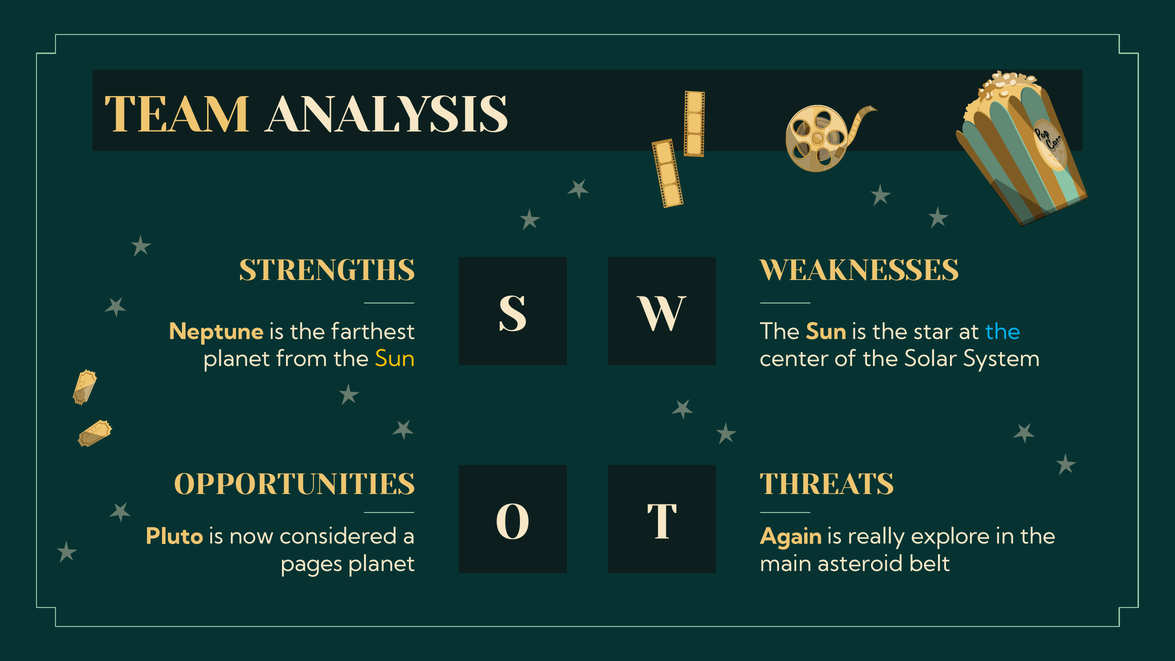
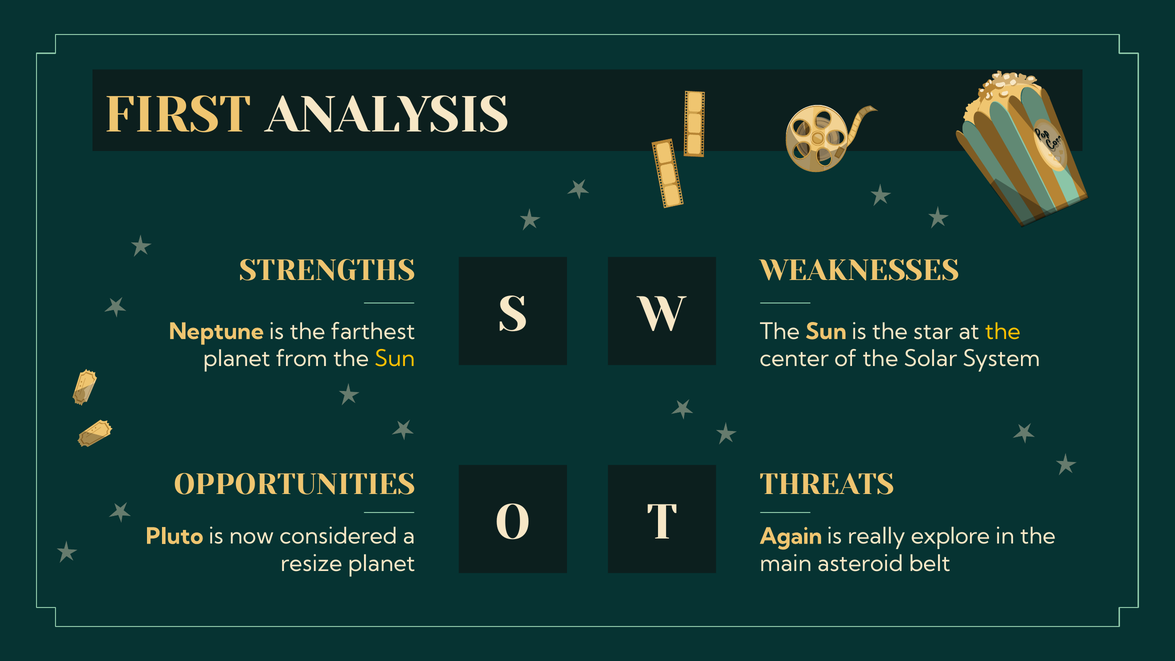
TEAM: TEAM -> FIRST (178, 115)
the colour: light blue -> yellow (1003, 331)
pages: pages -> resize (311, 564)
